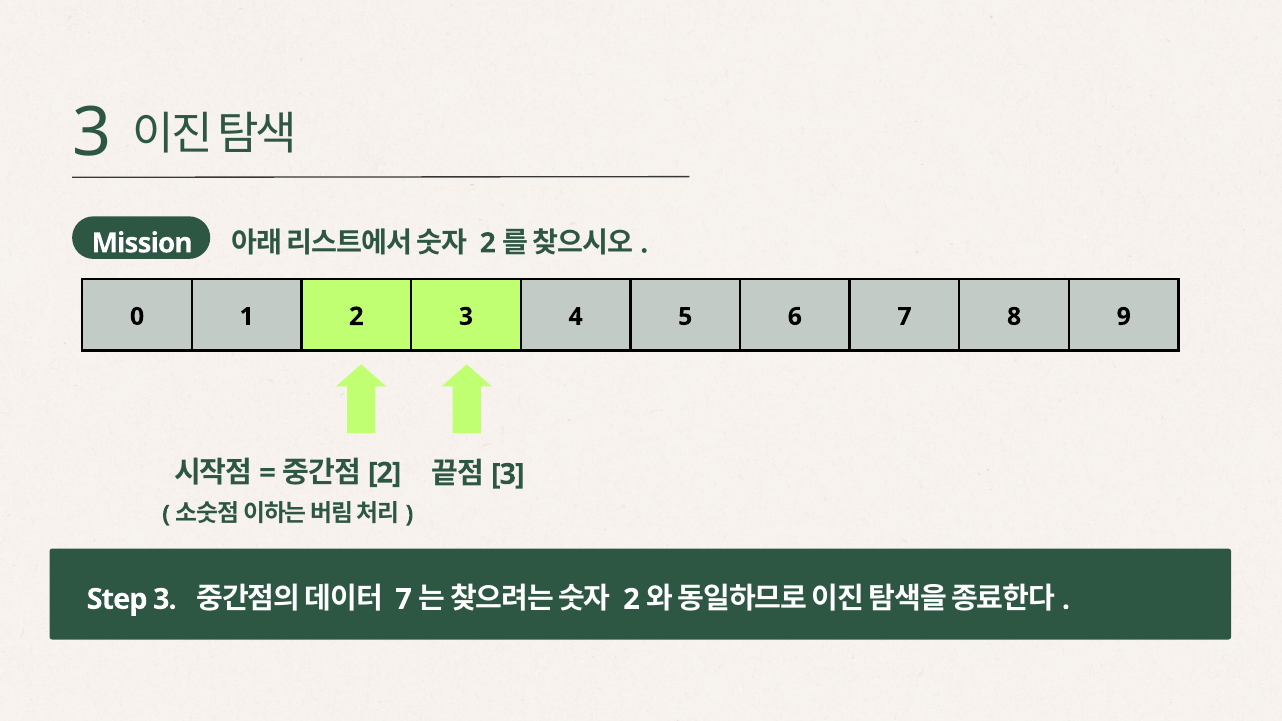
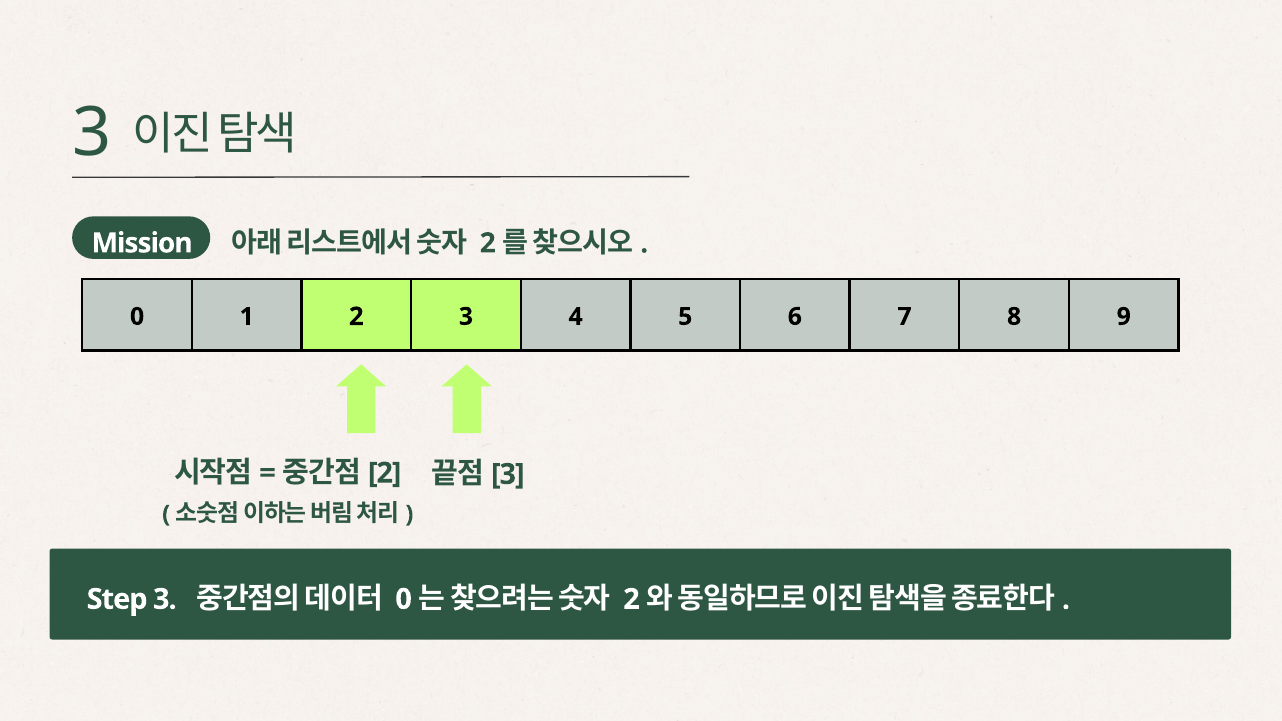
7: 7 -> 0 (404, 599)
